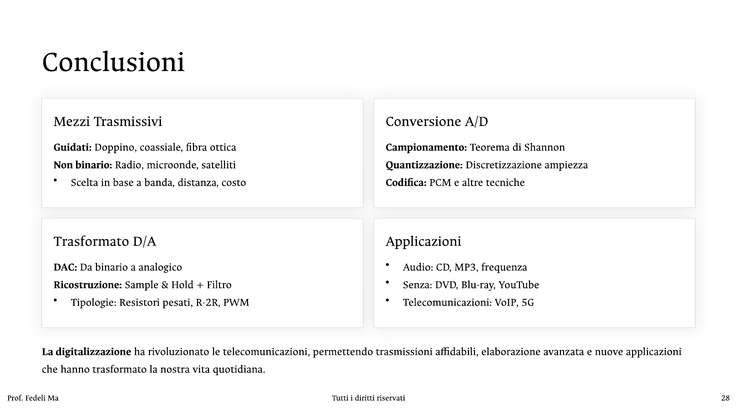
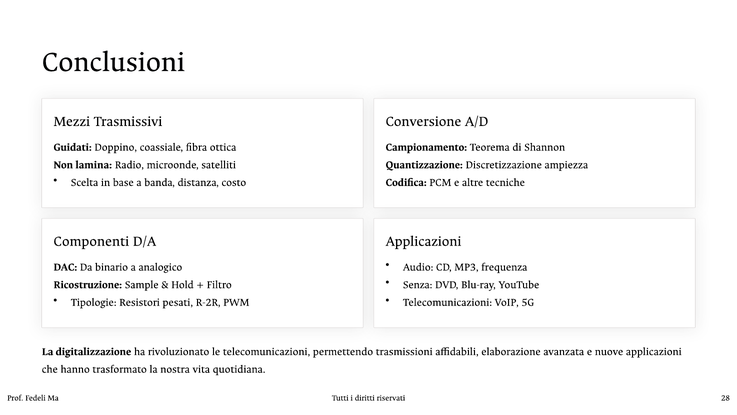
Non binario: binario -> lamina (94, 164)
Trasformato: Trasformato -> Componenti (91, 241)
